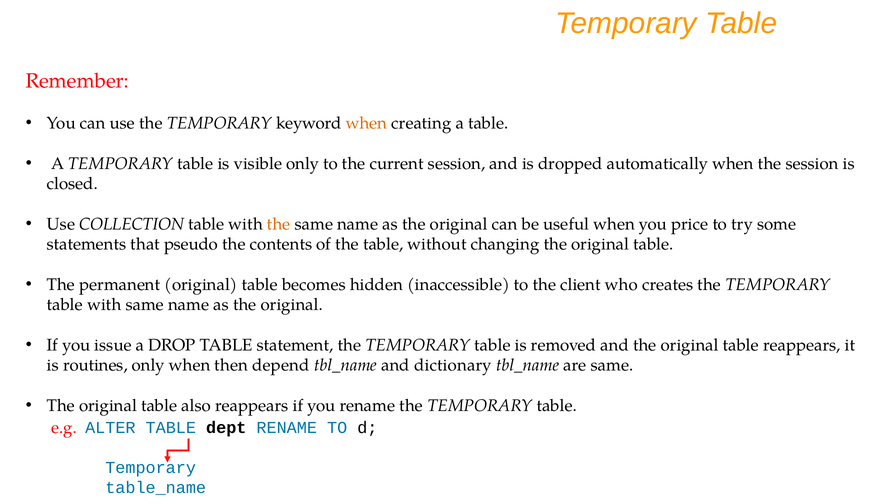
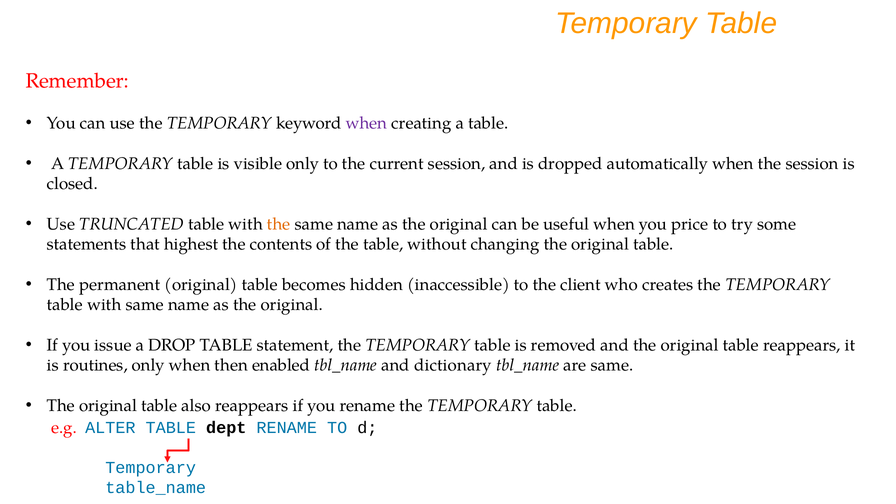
when colour: orange -> purple (366, 123)
COLLECTION: COLLECTION -> TRUNCATED (132, 224)
pseudo: pseudo -> highest (191, 244)
depend: depend -> enabled (281, 365)
